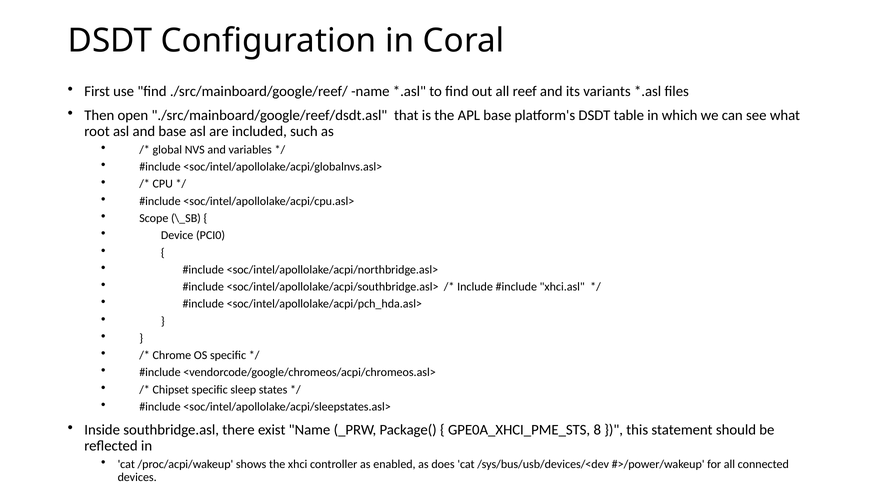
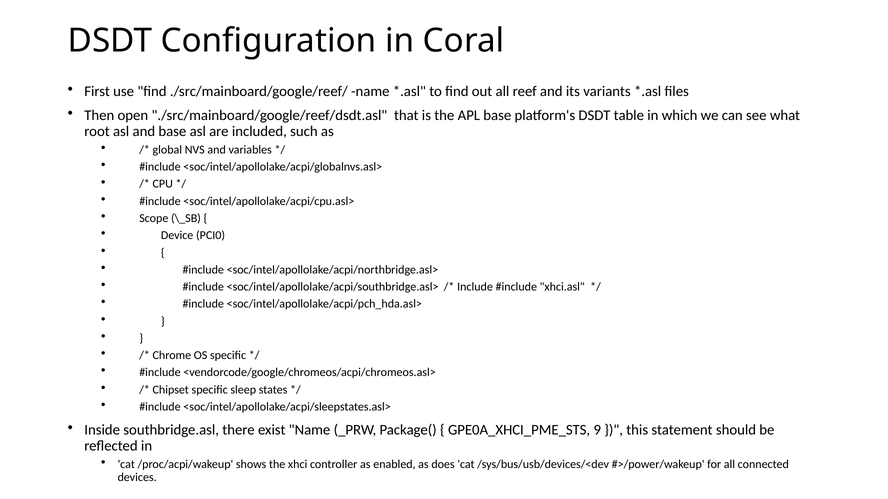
8: 8 -> 9 (597, 430)
